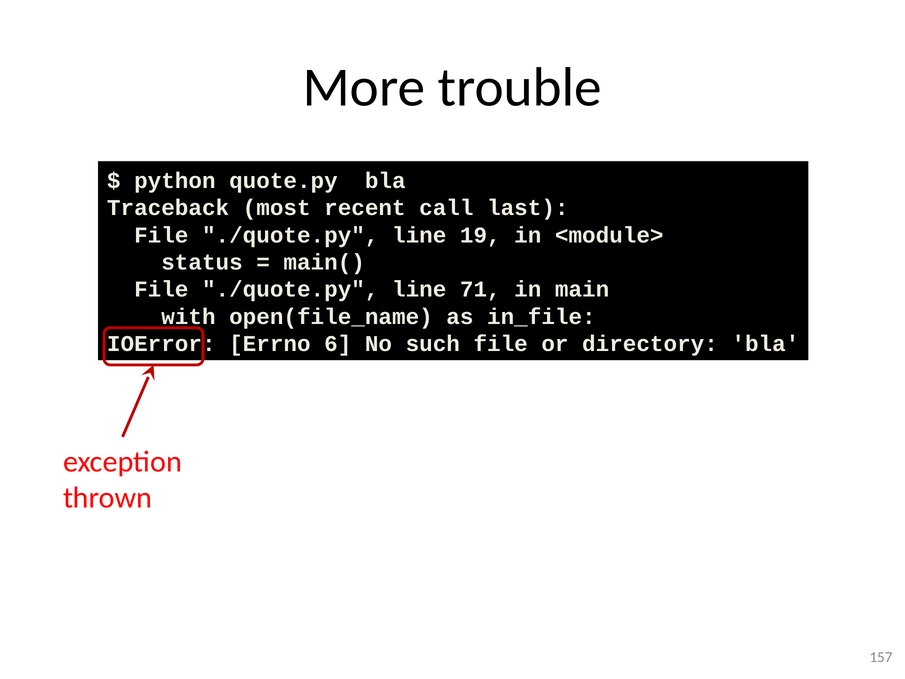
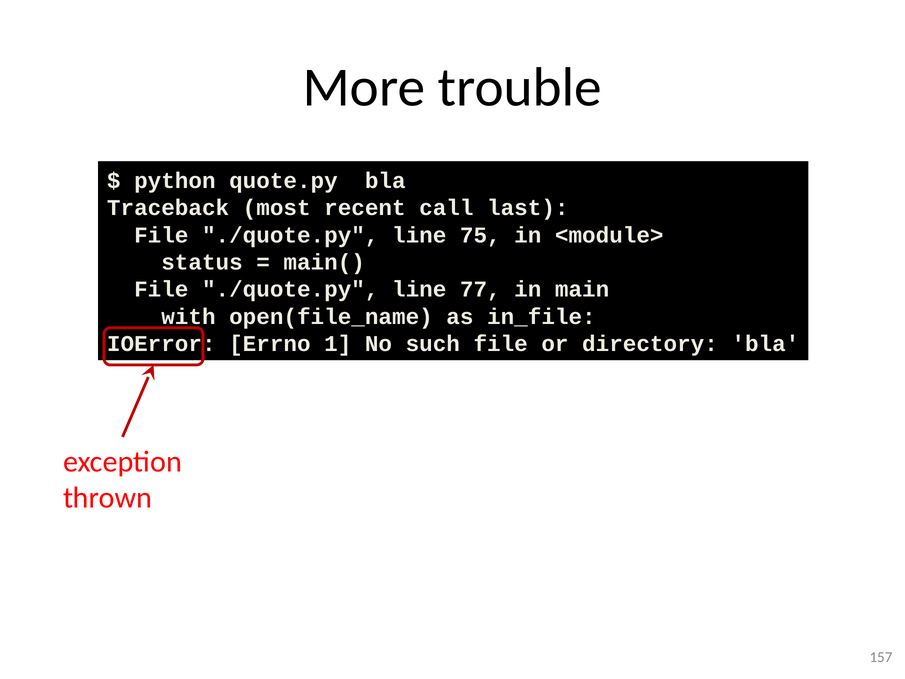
19: 19 -> 75 (480, 235)
71: 71 -> 77 (480, 289)
6: 6 -> 1 (338, 344)
